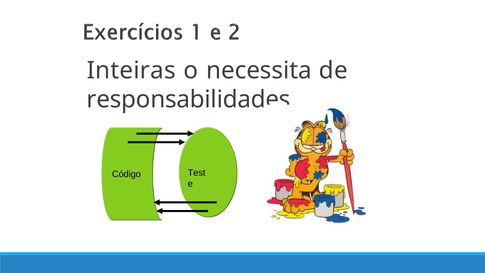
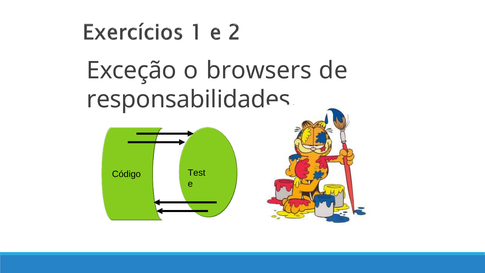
Inteiras: Inteiras -> Exceção (131, 70)
necessita: necessita -> browsers (259, 70)
